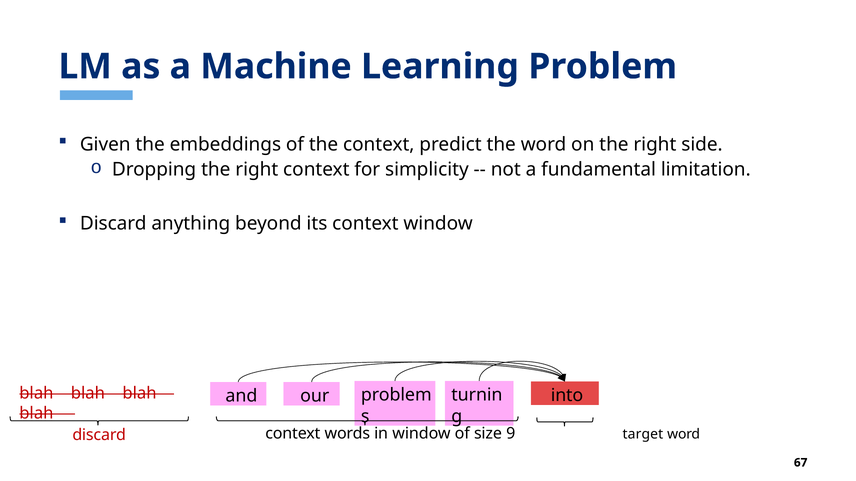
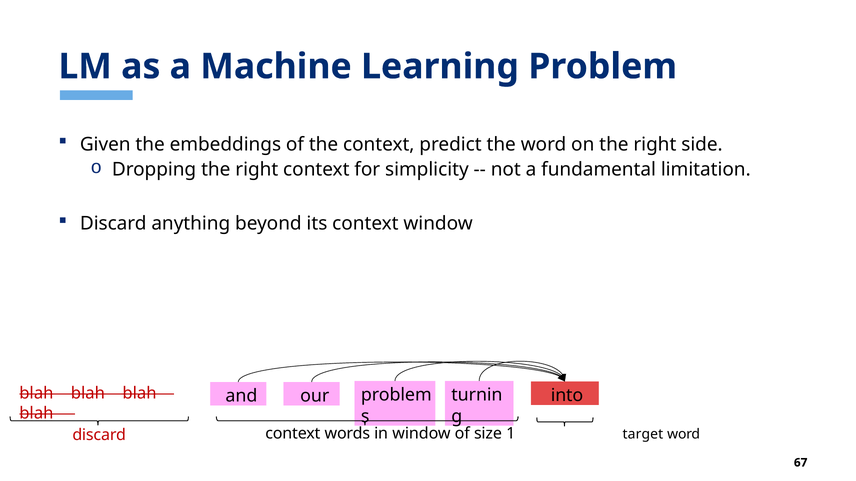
9: 9 -> 1 (511, 434)
